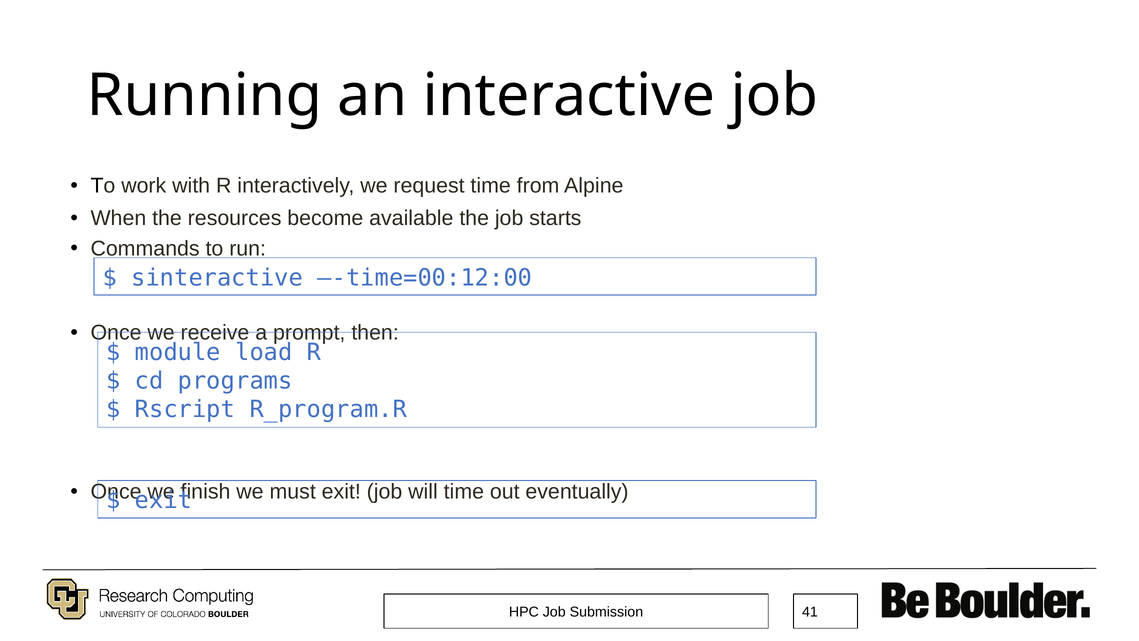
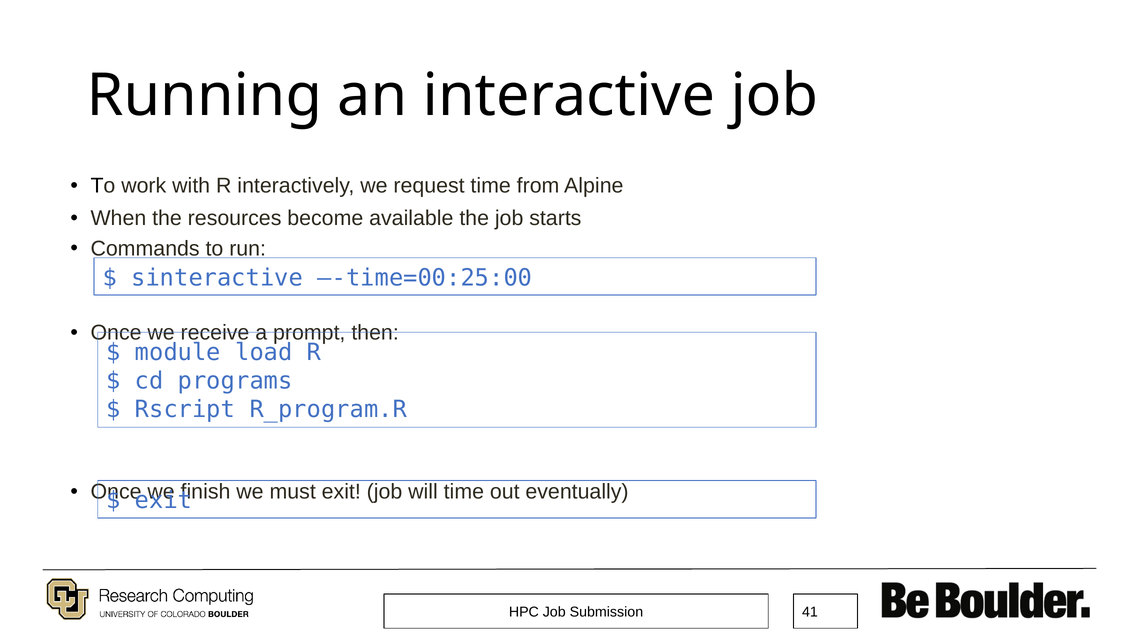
–-time=00:12:00: –-time=00:12:00 -> –-time=00:25:00 (425, 278)
